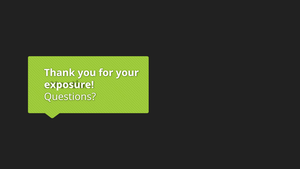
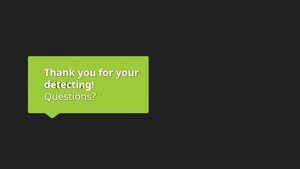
exposure: exposure -> detecting (69, 85)
